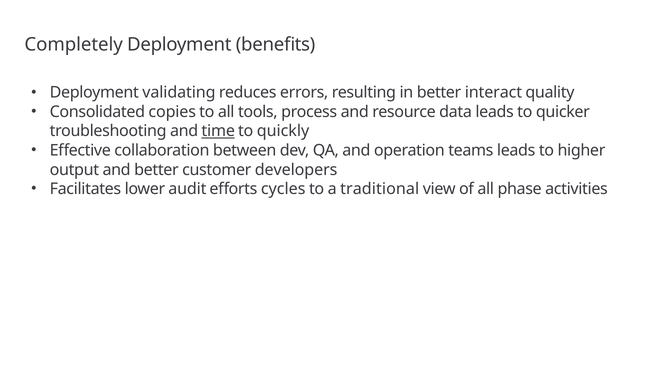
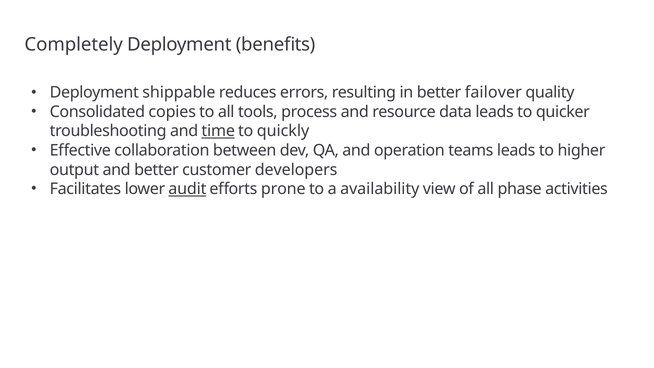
validating: validating -> shippable (179, 93)
interact: interact -> failover (493, 93)
audit underline: none -> present (187, 189)
cycles: cycles -> prone (283, 189)
traditional: traditional -> availability (380, 189)
